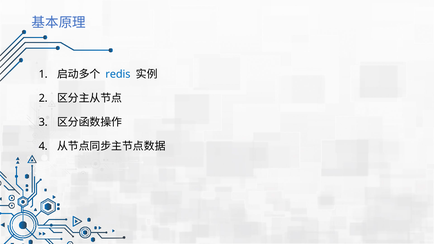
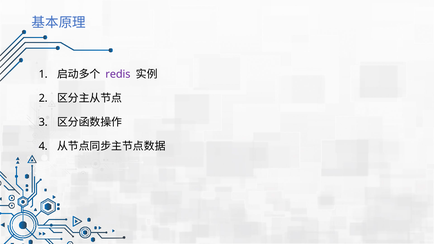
redis colour: blue -> purple (118, 74)
